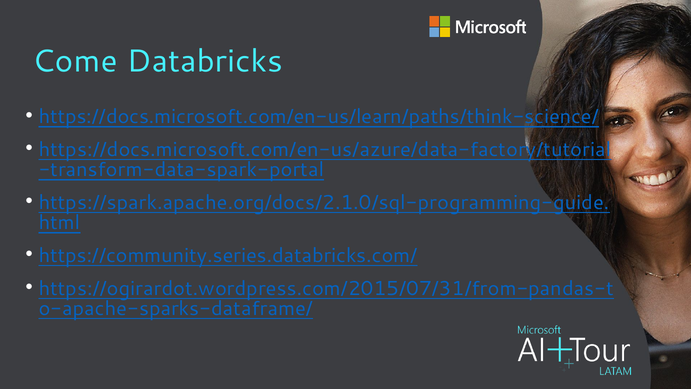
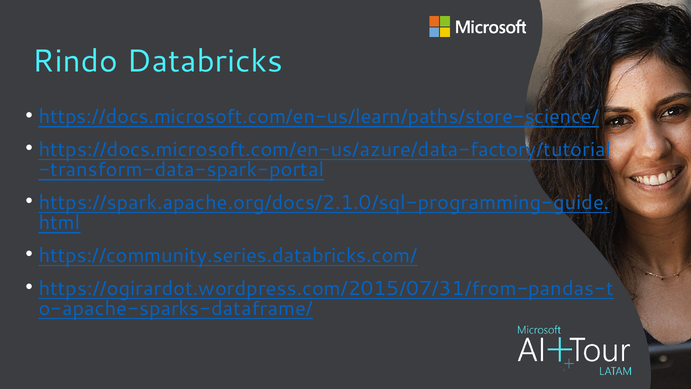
Come: Come -> Rindo (75, 61)
https://docs.microsoft.com/en-us/learn/paths/think-science/: https://docs.microsoft.com/en-us/learn/paths/think-science/ -> https://docs.microsoft.com/en-us/learn/paths/store-science/ (319, 117)
